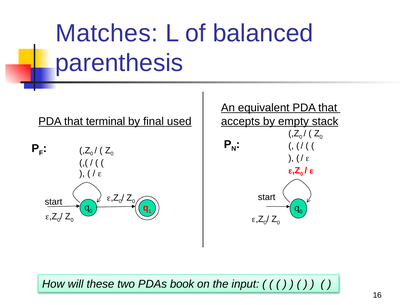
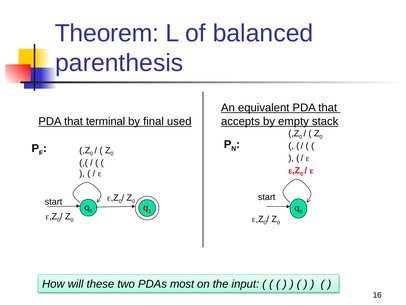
Matches: Matches -> Theorem (107, 33)
book: book -> most (182, 284)
